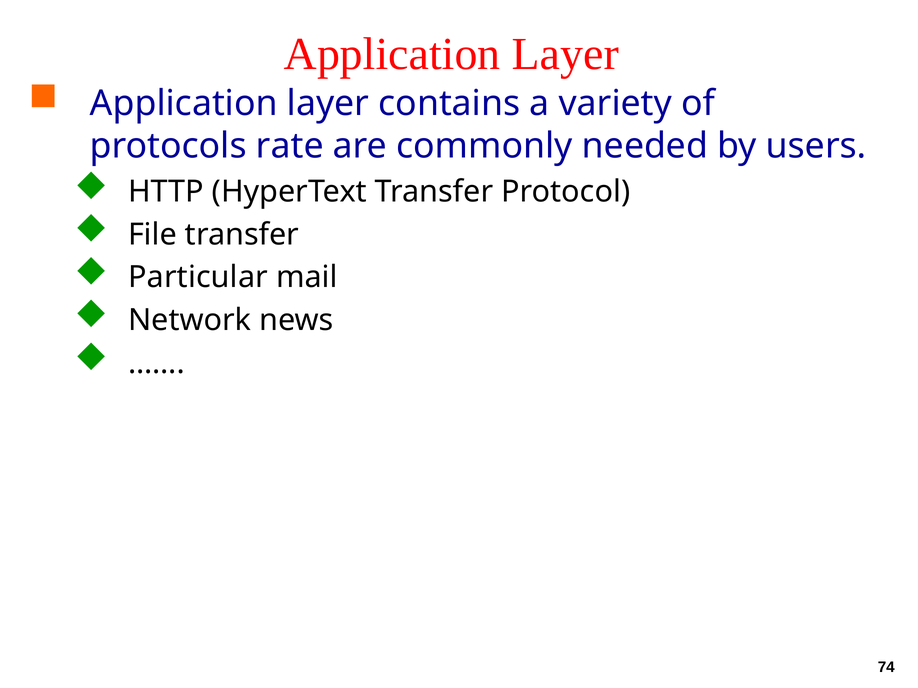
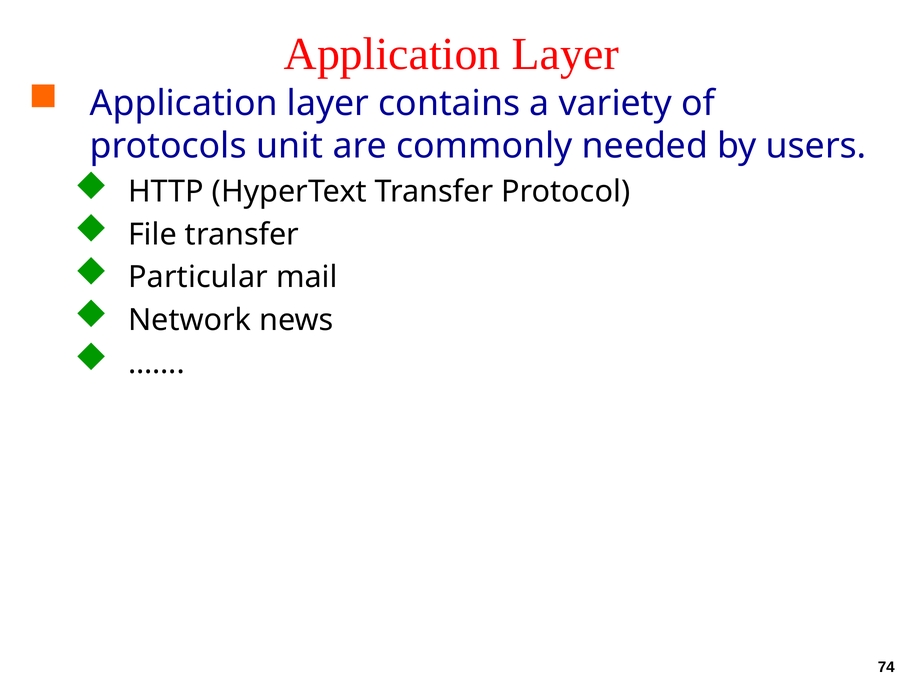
rate: rate -> unit (290, 146)
